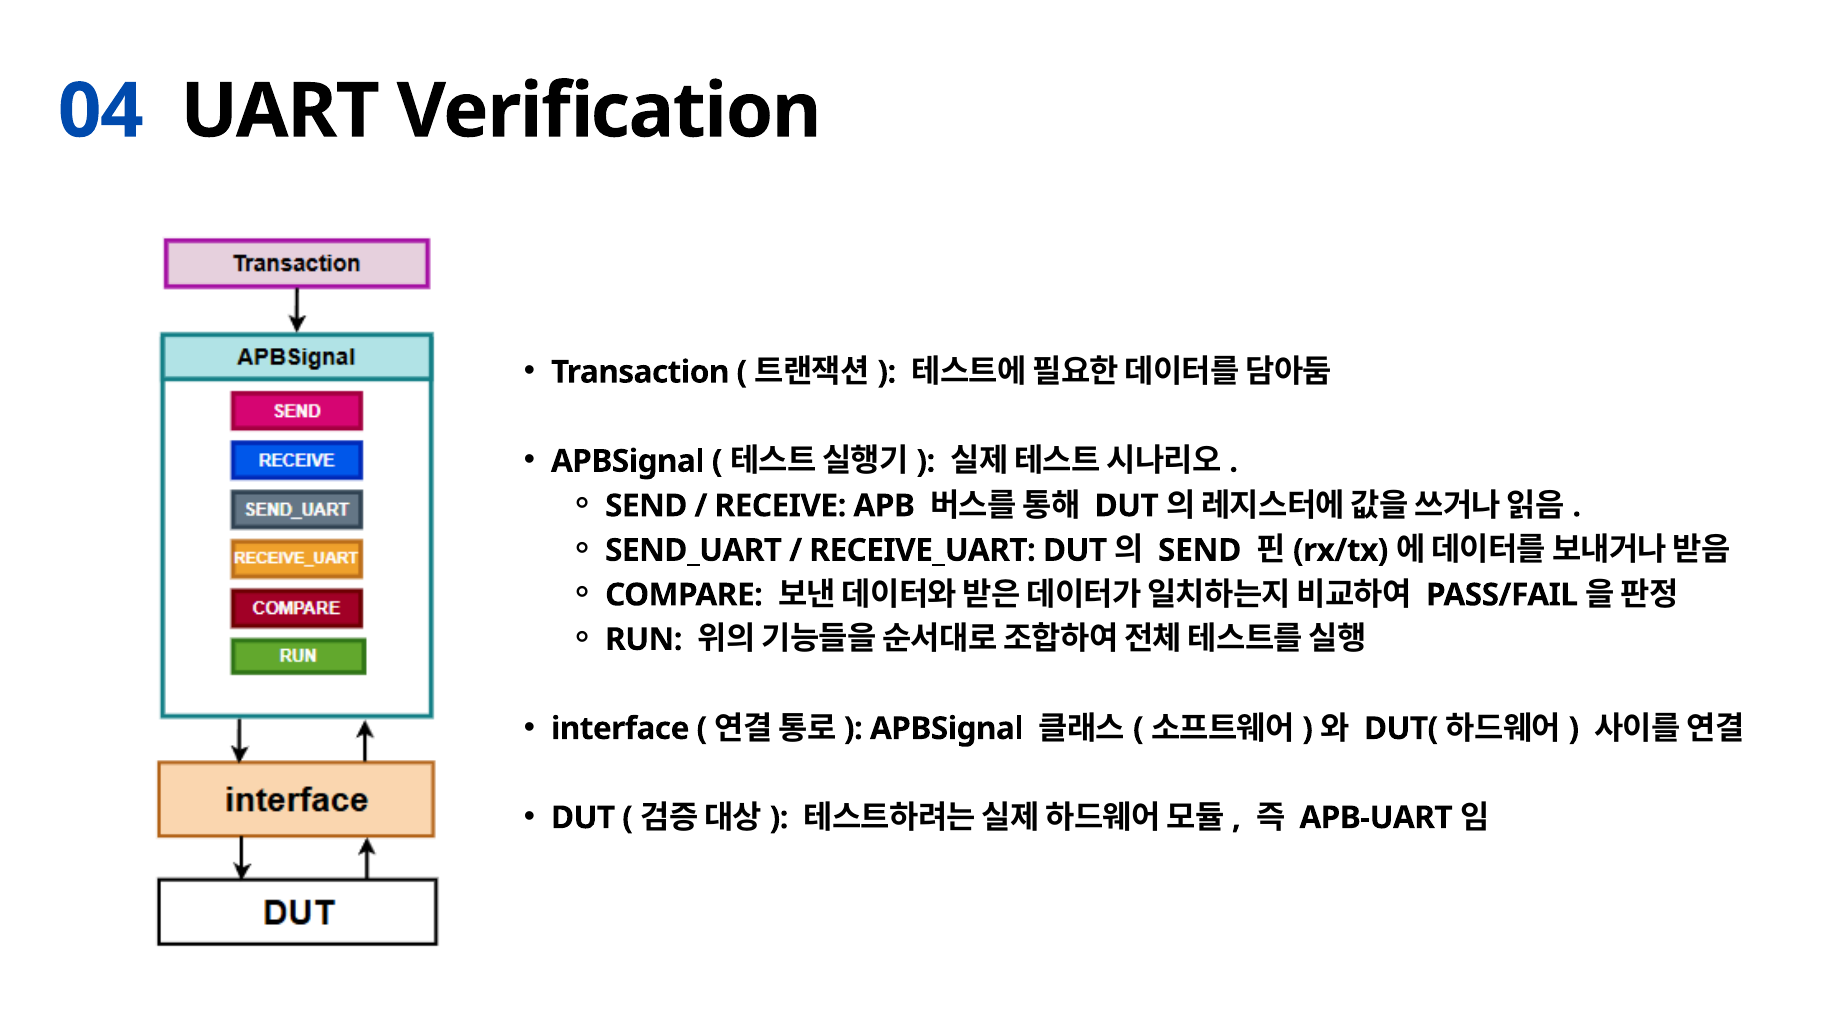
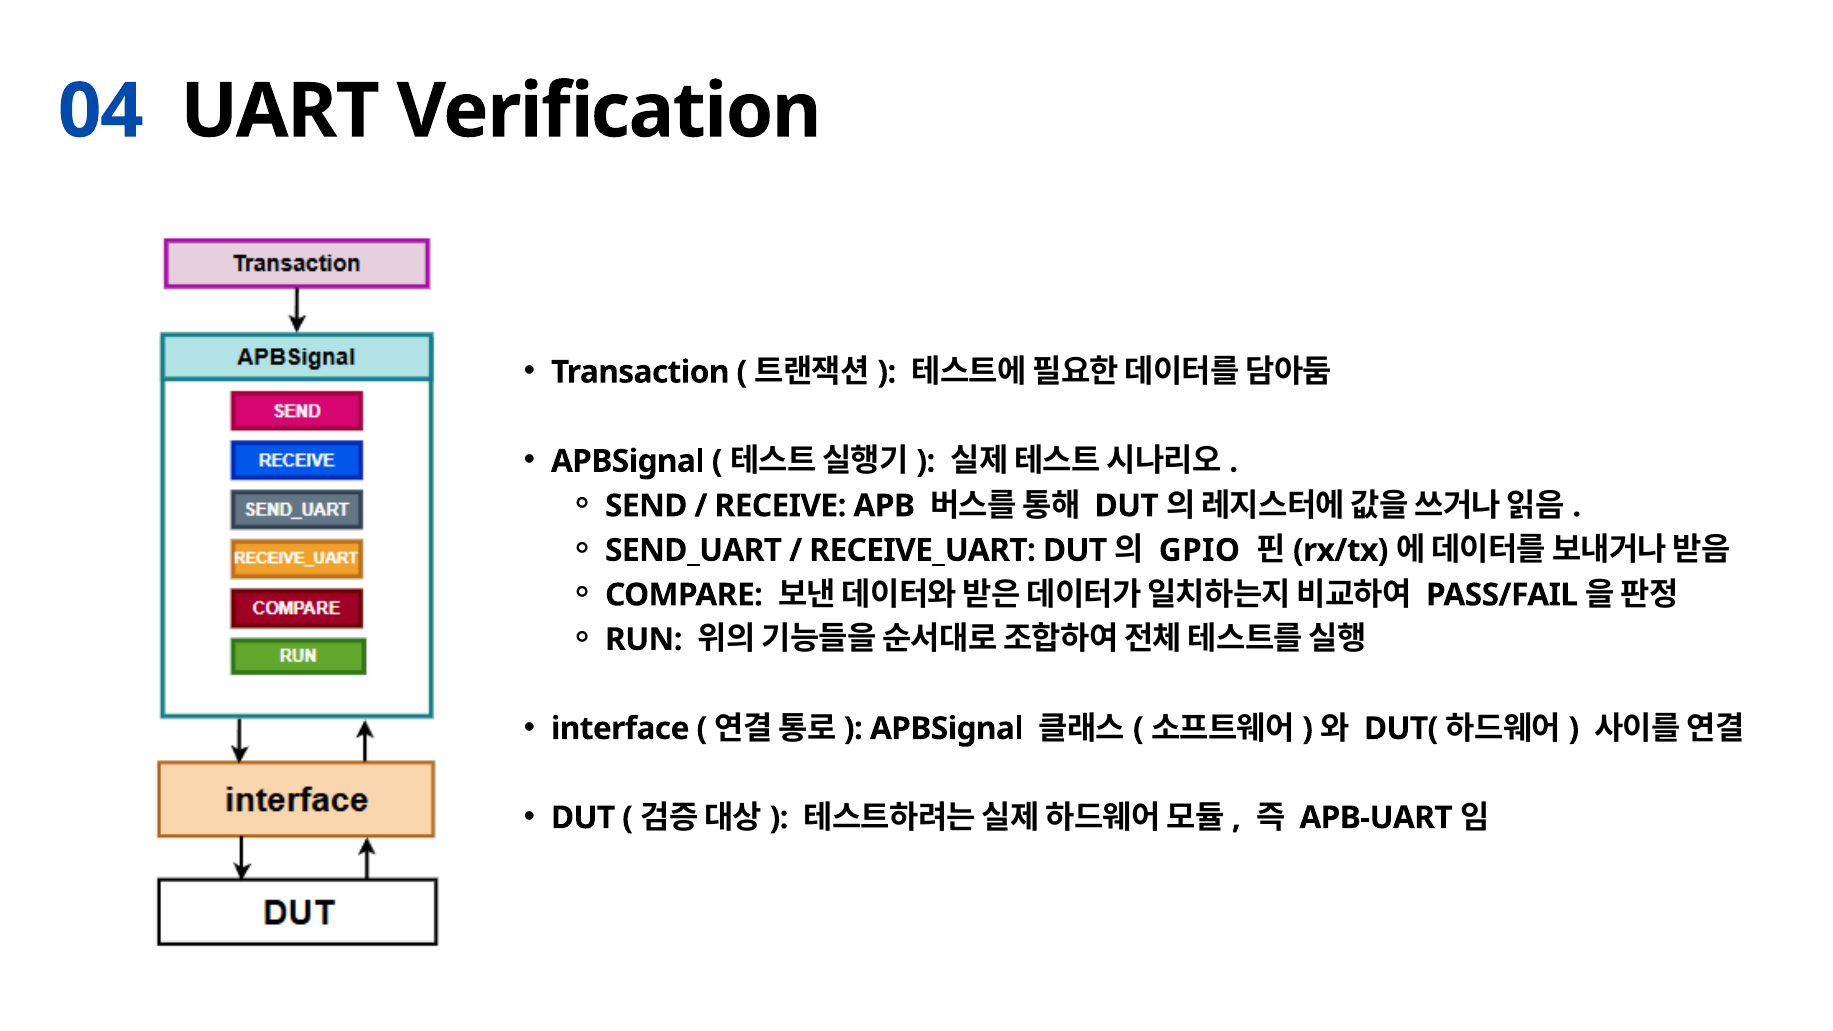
SEND: SEND -> GPIO (1199, 550)
